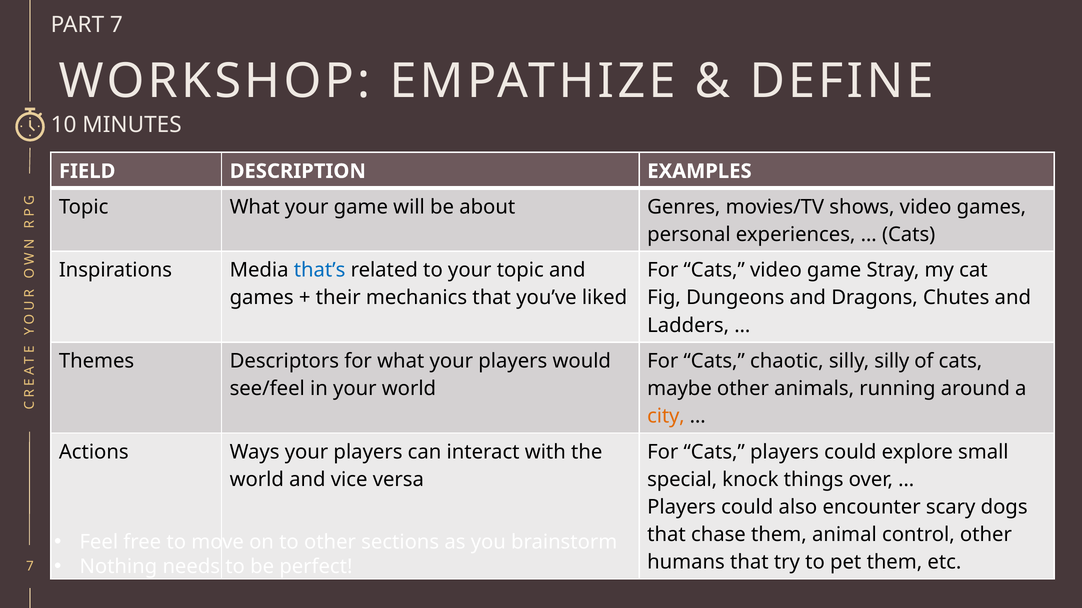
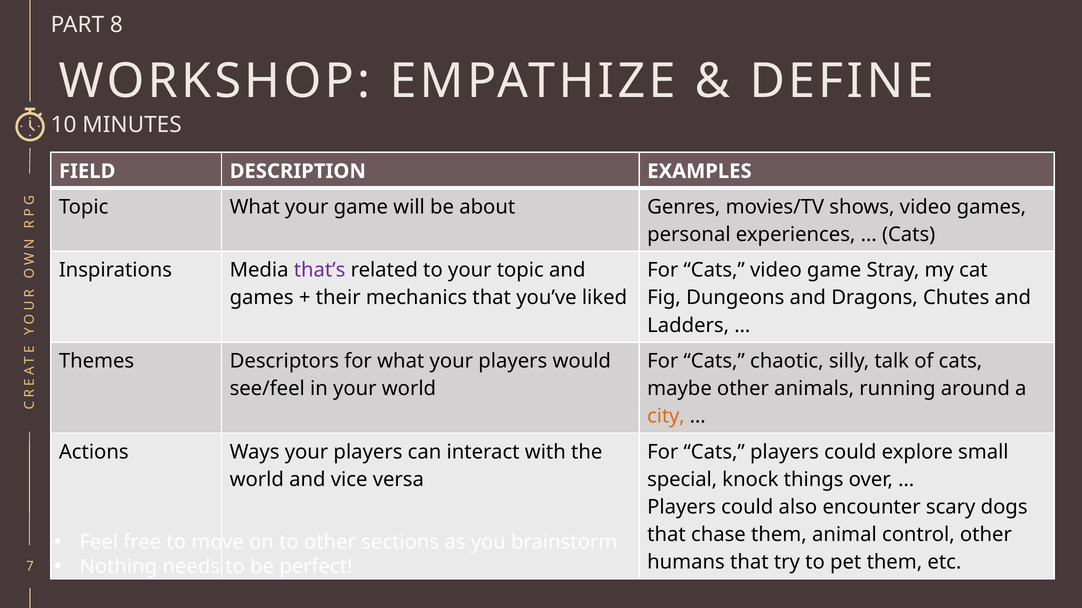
PART 7: 7 -> 8 (116, 25)
that’s colour: blue -> purple (320, 270)
silly silly: silly -> talk (892, 361)
